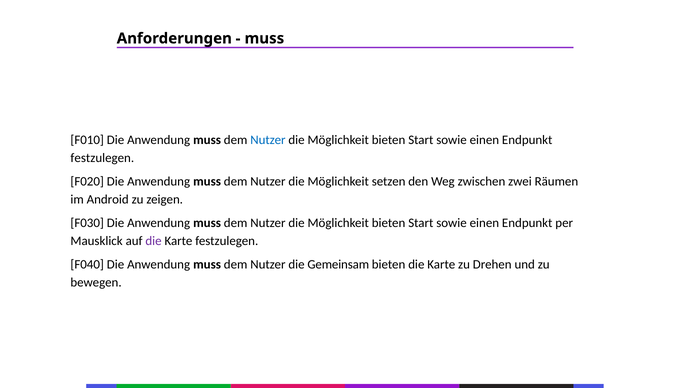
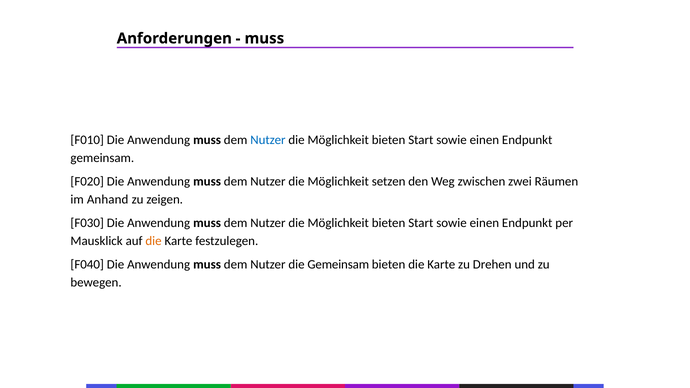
festzulegen: festzulegen -> gemeinsam (102, 158)
Android: Android -> Anhand (108, 200)
die colour: purple -> orange (154, 241)
